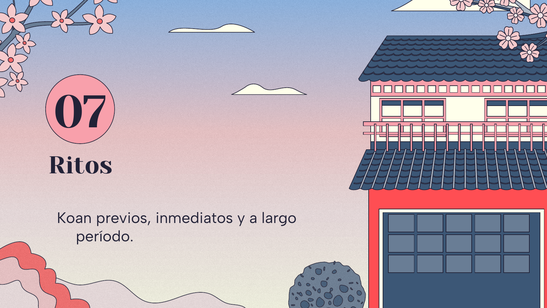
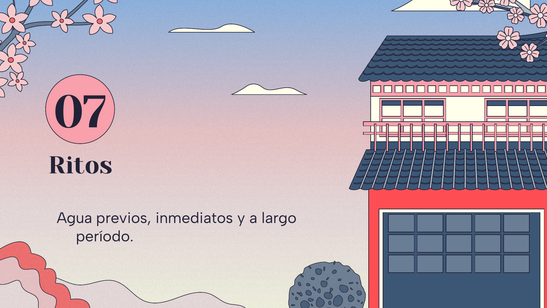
Koan: Koan -> Agua (74, 218)
